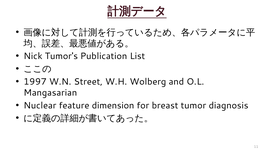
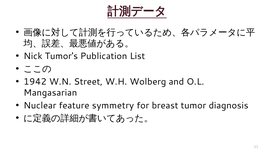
1997: 1997 -> 1942 (35, 82)
dimension: dimension -> symmetry (113, 106)
